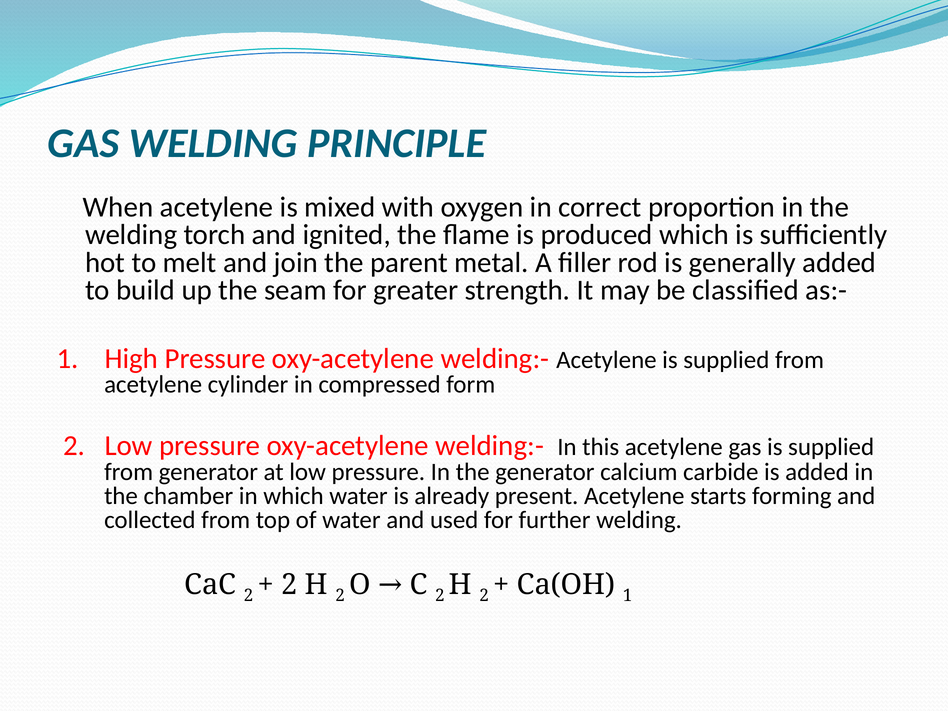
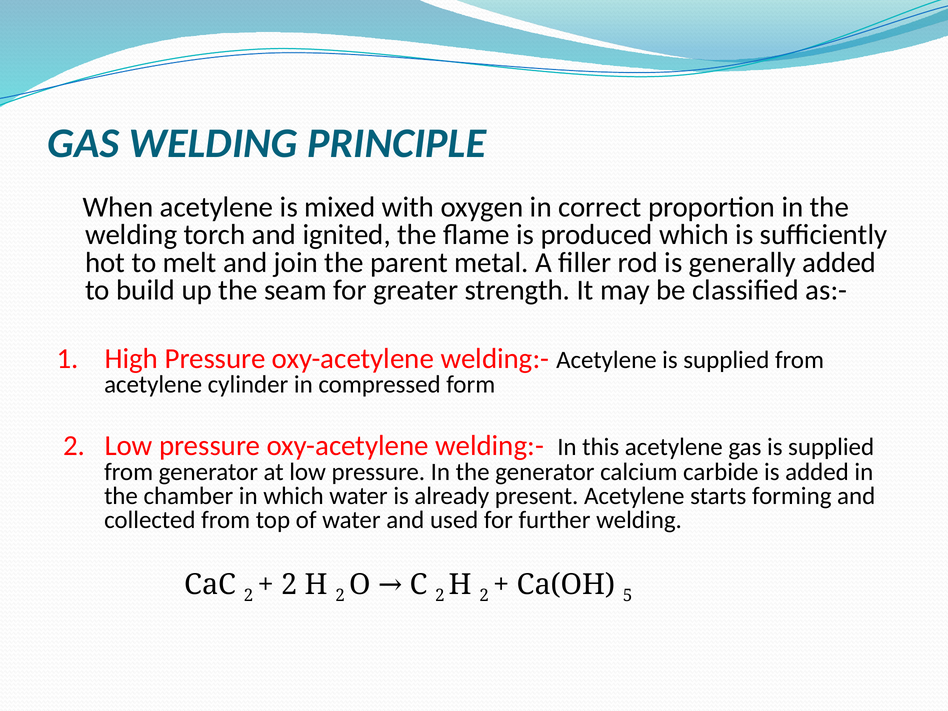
Ca(OH 1: 1 -> 5 (628, 596)
